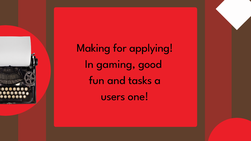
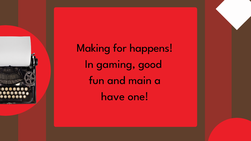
applying: applying -> happens (151, 48)
tasks: tasks -> main (140, 80)
users: users -> have (113, 96)
